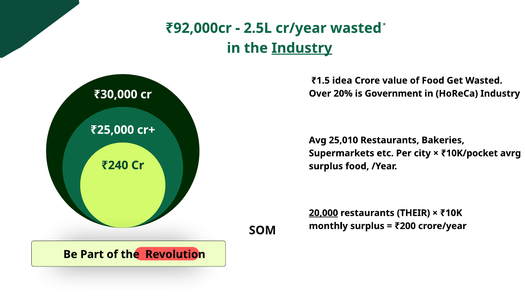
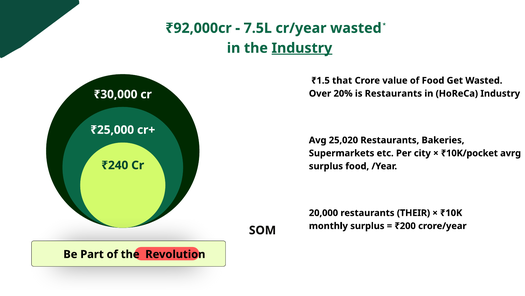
2.5L: 2.5L -> 7.5L (258, 28)
idea: idea -> that (342, 80)
is Government: Government -> Restaurants (393, 93)
25,010: 25,010 -> 25,020 (343, 140)
20,000 underline: present -> none (323, 212)
